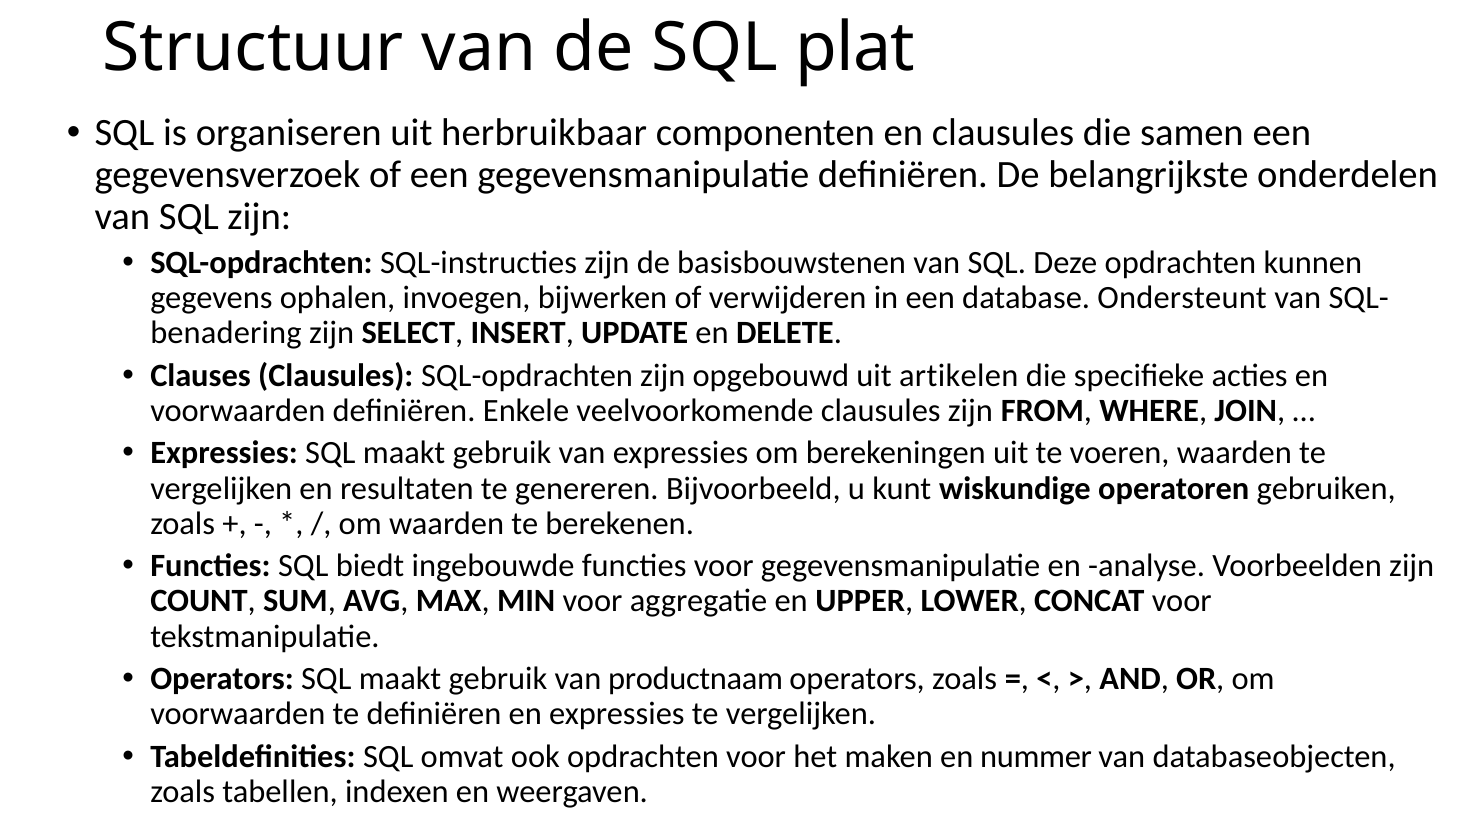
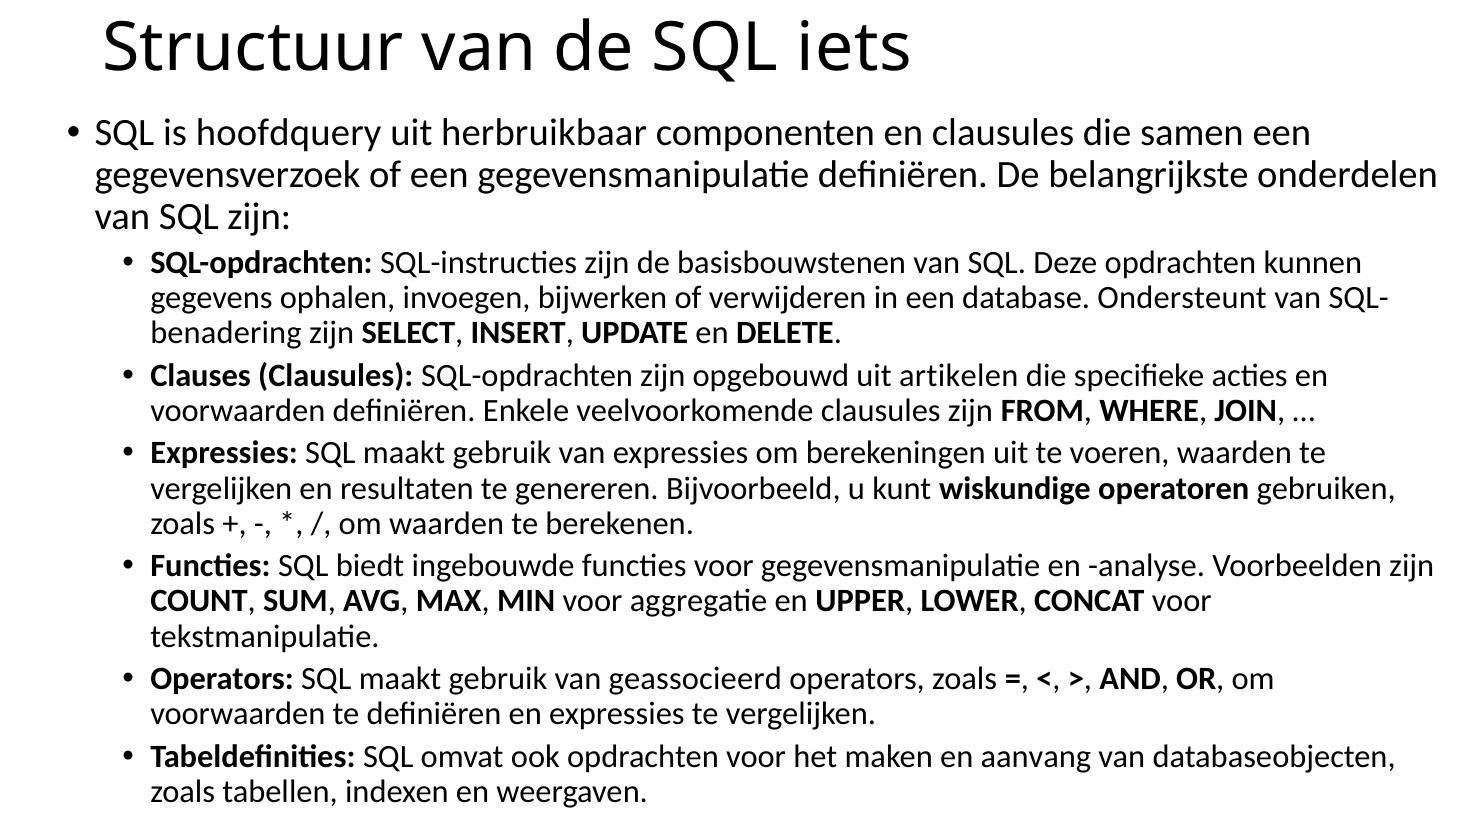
plat: plat -> iets (854, 48)
organiseren: organiseren -> hoofdquery (289, 133)
productnaam: productnaam -> geassocieerd (695, 679)
nummer: nummer -> aanvang (1036, 757)
